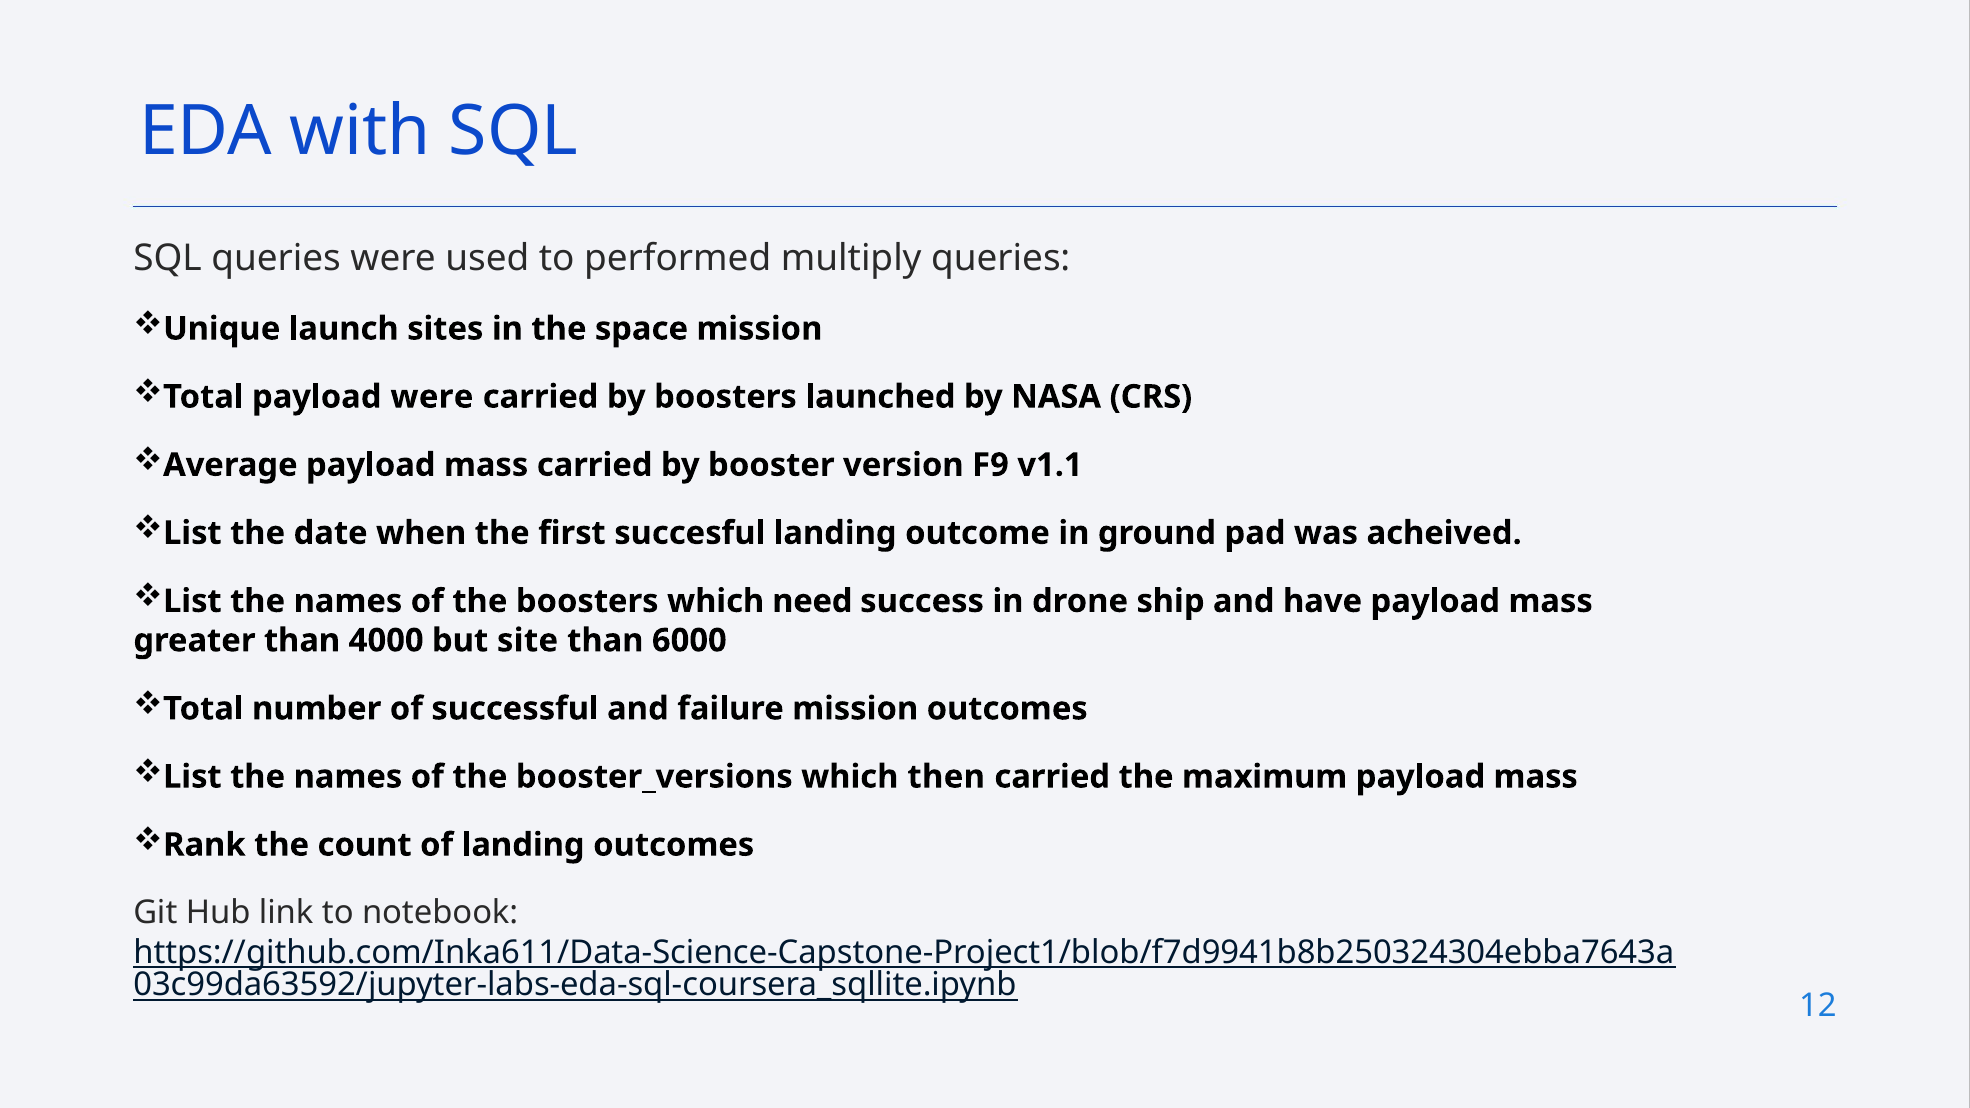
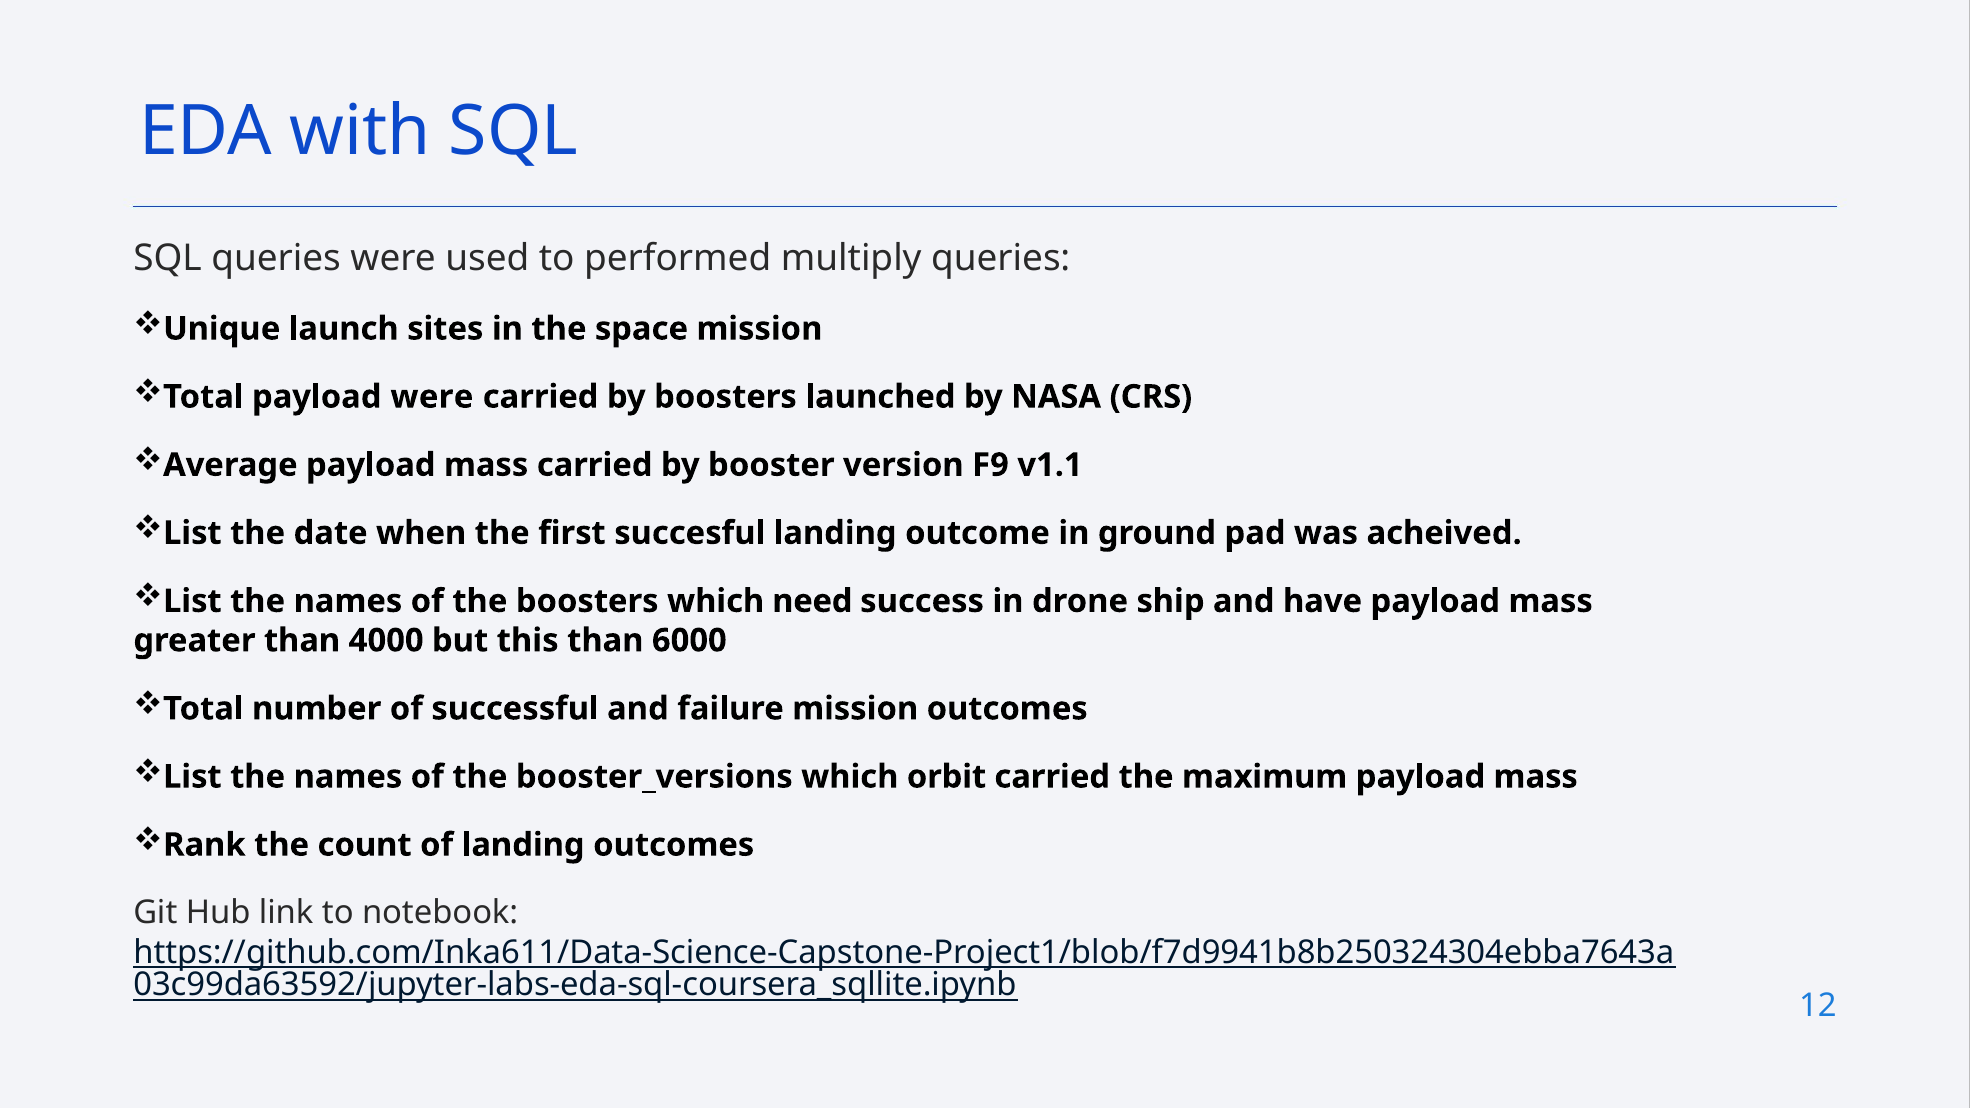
site: site -> this (528, 641)
then: then -> orbit (946, 777)
